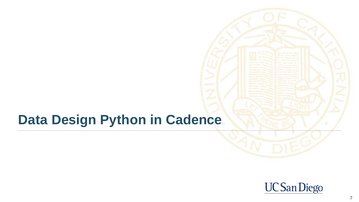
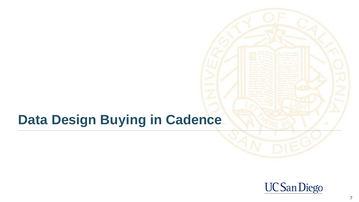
Python: Python -> Buying (123, 120)
